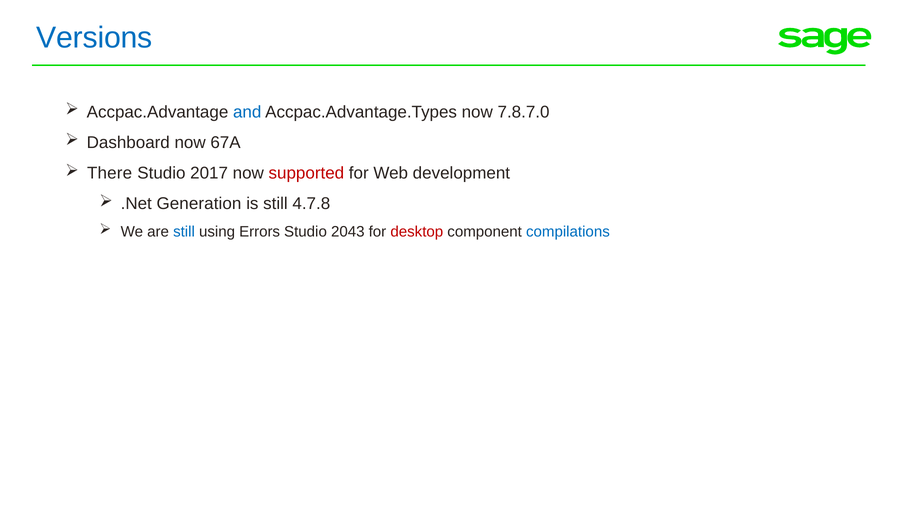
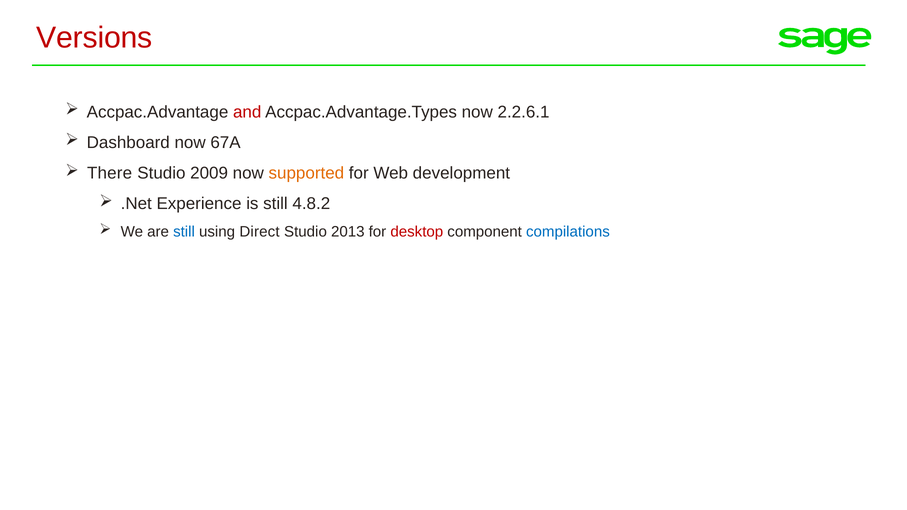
Versions colour: blue -> red (95, 38)
and colour: blue -> red (247, 112)
7.8.7.0: 7.8.7.0 -> 2.2.6.1 (524, 112)
2017: 2017 -> 2009 (209, 173)
supported colour: red -> orange (306, 173)
Generation: Generation -> Experience (199, 204)
4.7.8: 4.7.8 -> 4.8.2 (311, 204)
Errors: Errors -> Direct (260, 232)
2043: 2043 -> 2013 (348, 232)
